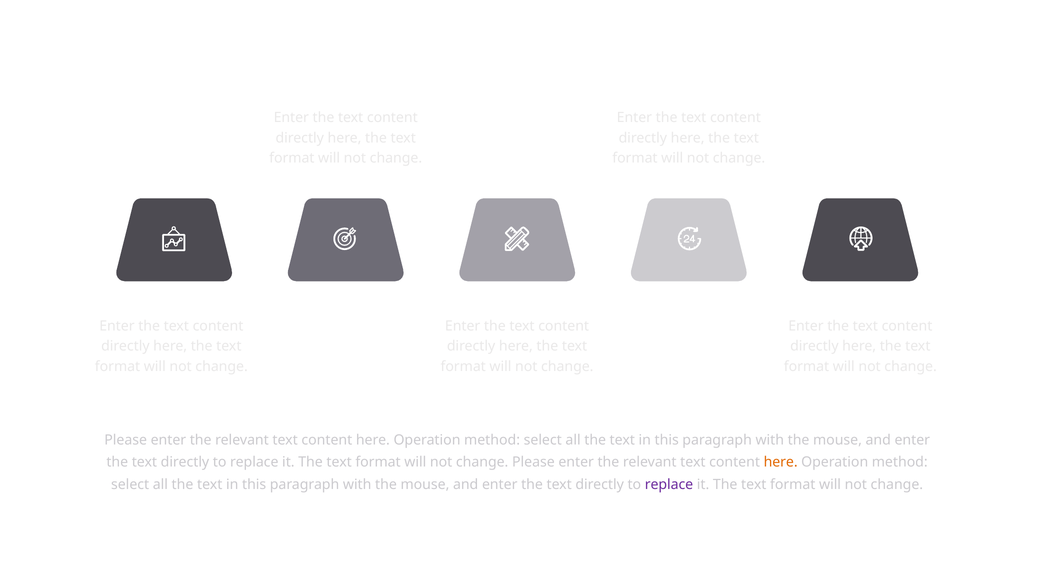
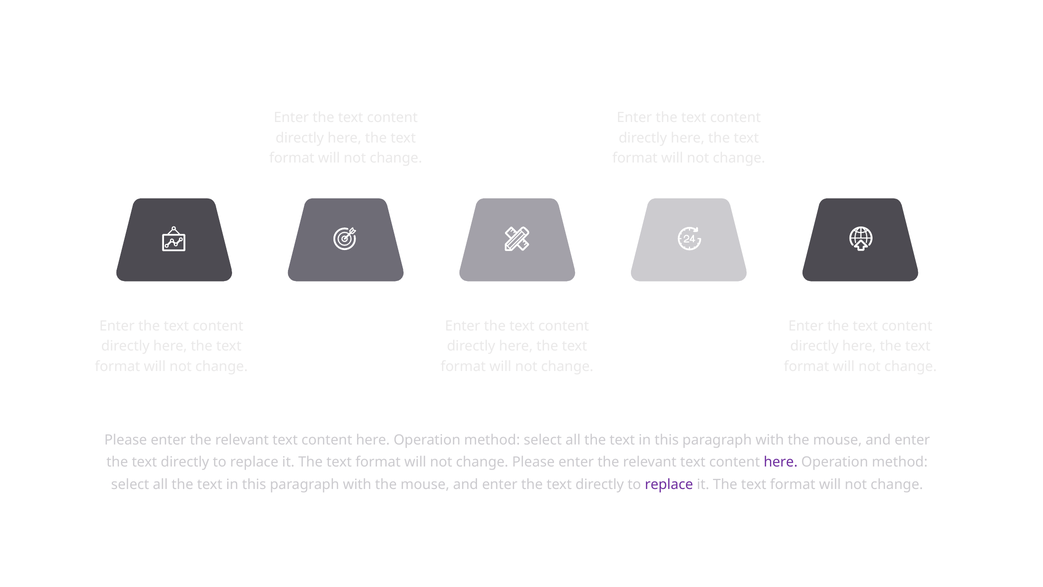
here colour: orange -> purple (781, 462)
